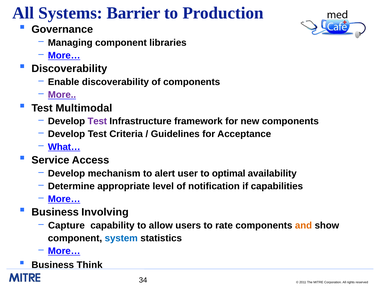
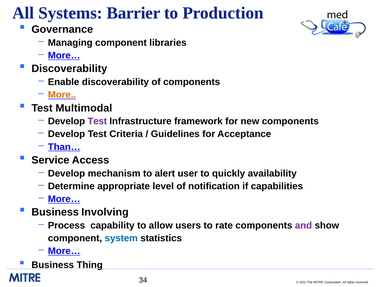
More colour: purple -> orange (62, 95)
What…: What… -> Than… (64, 147)
optimal: optimal -> quickly (229, 174)
Capture: Capture -> Process (67, 226)
and colour: orange -> purple (303, 226)
Think: Think -> Thing (90, 265)
